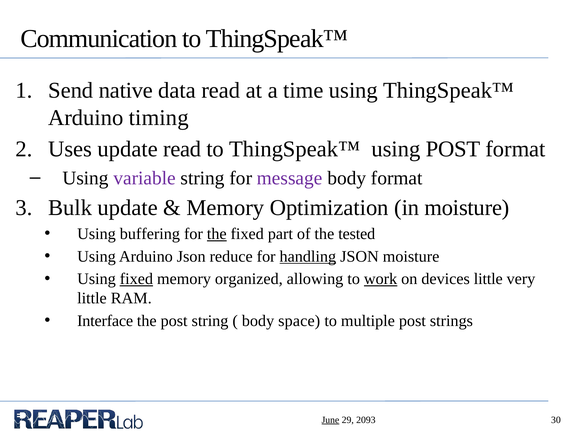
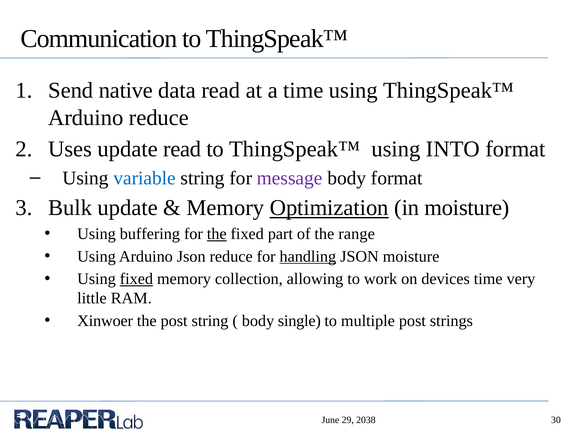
Arduino timing: timing -> reduce (159, 118)
using POST: POST -> INTO (453, 149)
variable colour: purple -> blue (145, 178)
Optimization underline: none -> present (329, 208)
tested: tested -> range (357, 234)
organized: organized -> collection (249, 279)
work underline: present -> none (381, 279)
devices little: little -> time (488, 279)
Interface: Interface -> Xinwoer (105, 321)
space: space -> single (299, 321)
June underline: present -> none (330, 421)
2093: 2093 -> 2038 (366, 421)
